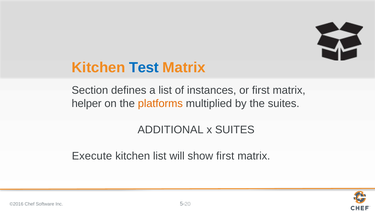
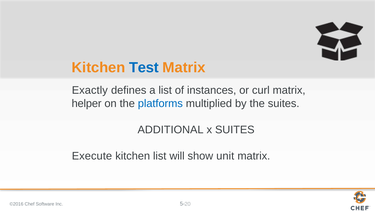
Section: Section -> Exactly (90, 90)
or first: first -> curl (261, 90)
platforms colour: orange -> blue (160, 103)
show first: first -> unit (225, 156)
